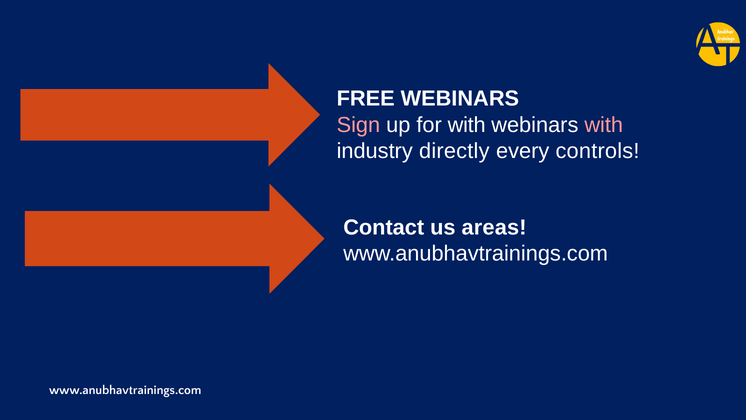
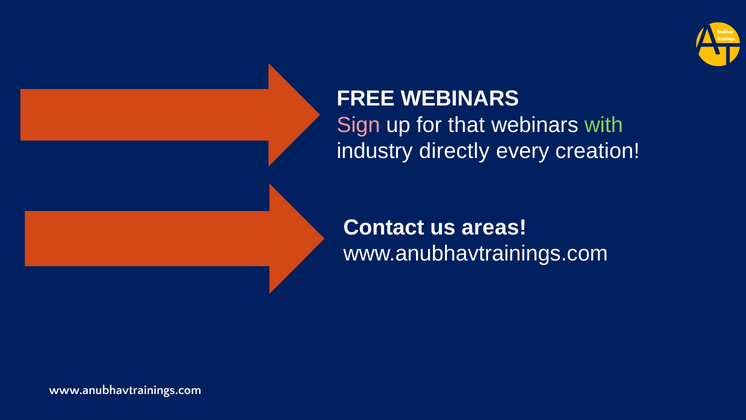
for with: with -> that (466, 125)
with colour: pink -> light green (604, 125)
controls: controls -> creation (598, 151)
